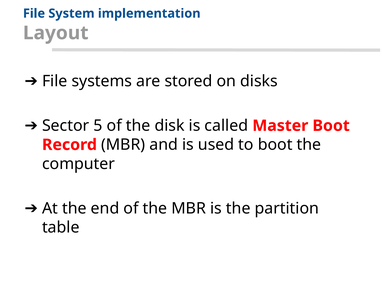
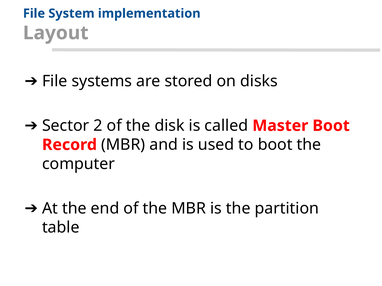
5: 5 -> 2 (98, 126)
